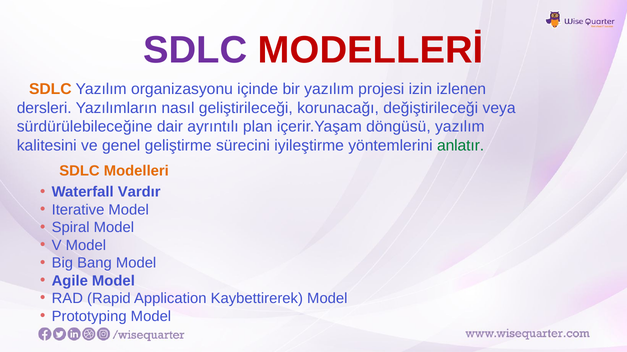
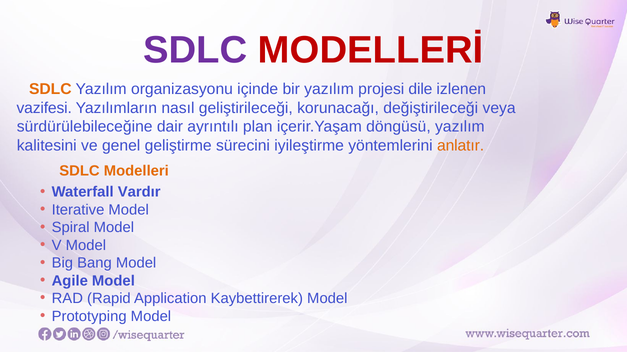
izin: izin -> dile (420, 89)
dersleri: dersleri -> vazifesi (44, 108)
anlatır colour: green -> orange (461, 146)
